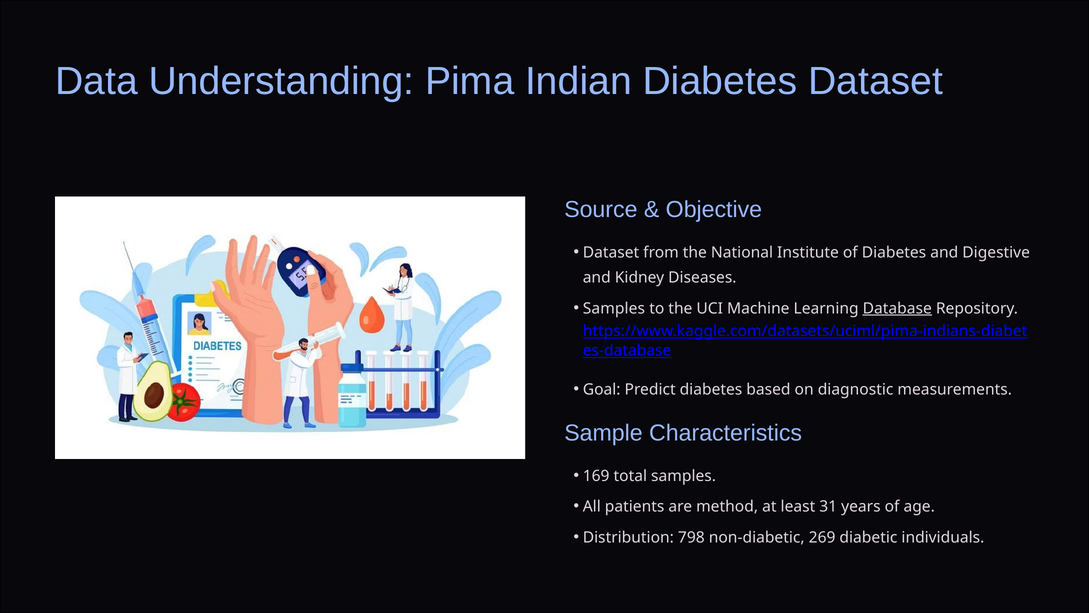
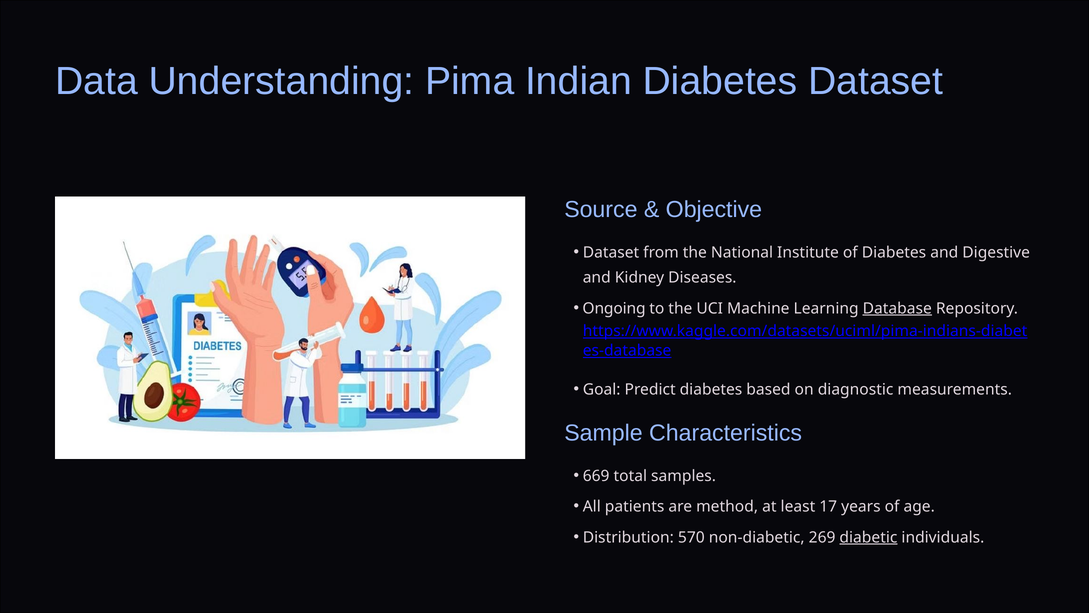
Samples: Samples -> Ongoing (614, 308)
169: 169 -> 669 (596, 476)
31: 31 -> 17 (828, 506)
798: 798 -> 570 (691, 537)
diabetic underline: none -> present (868, 537)
